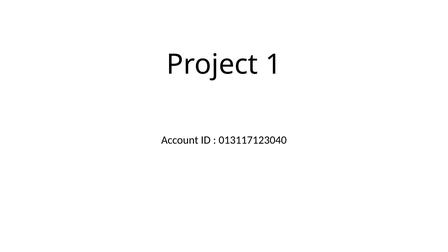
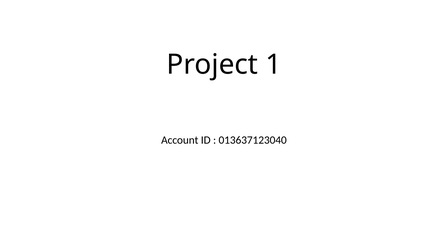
013117123040: 013117123040 -> 013637123040 (253, 140)
